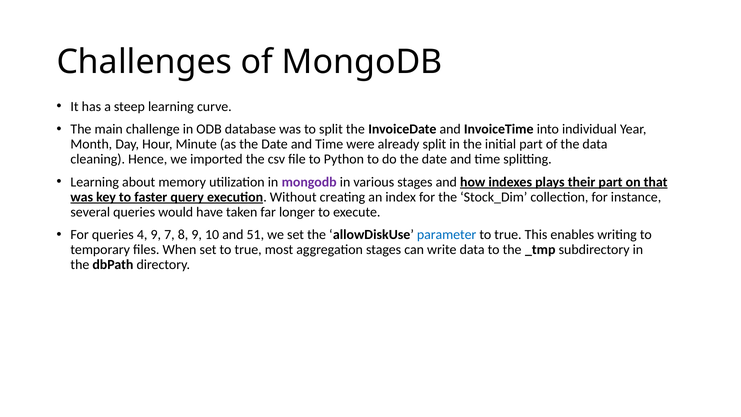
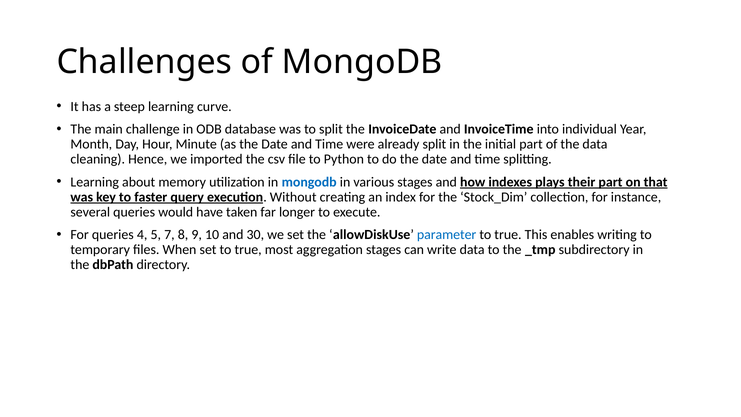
mongodb colour: purple -> blue (309, 182)
4 9: 9 -> 5 (156, 235)
51: 51 -> 30 (255, 235)
